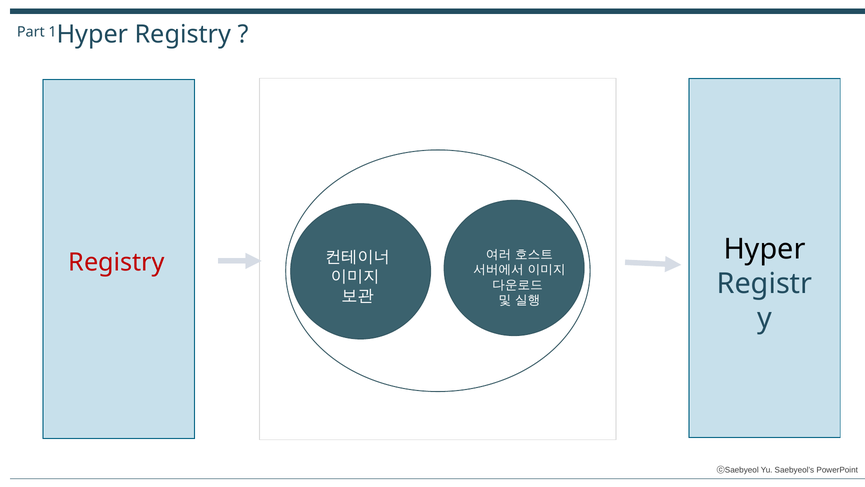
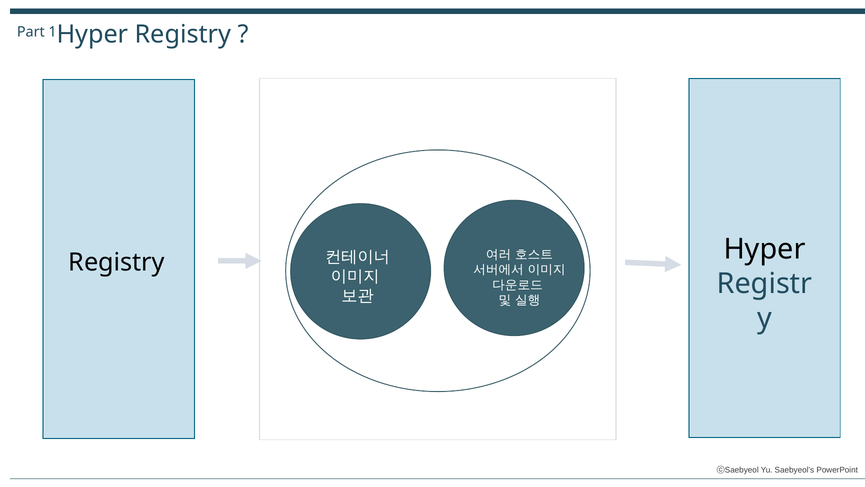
Registry colour: red -> black (117, 262)
